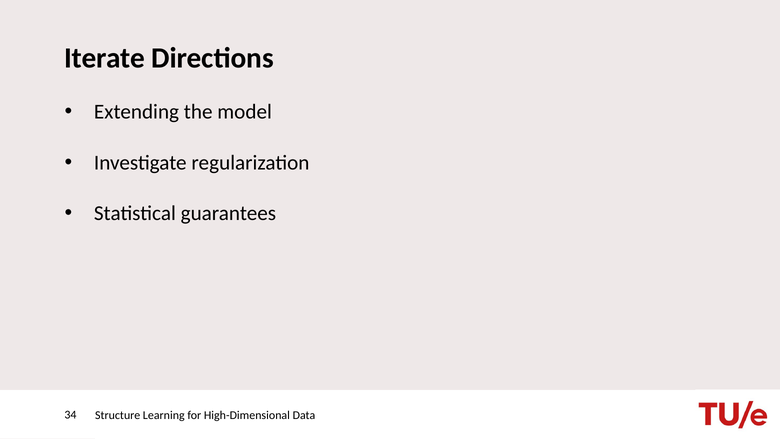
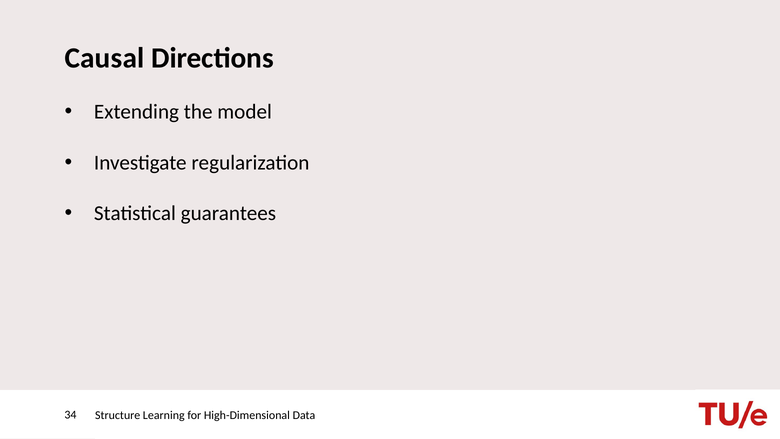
Iterate: Iterate -> Causal (105, 58)
